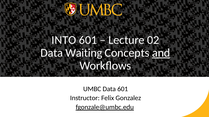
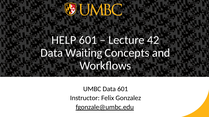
INTO: INTO -> HELP (64, 40)
02: 02 -> 42 (153, 40)
and underline: present -> none (161, 53)
